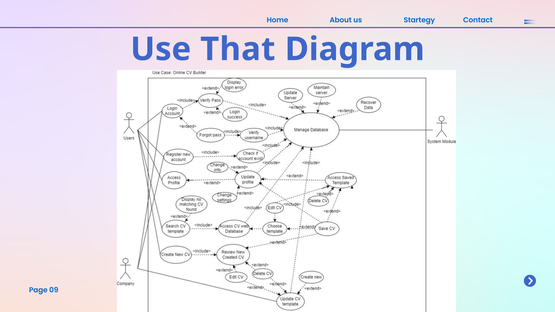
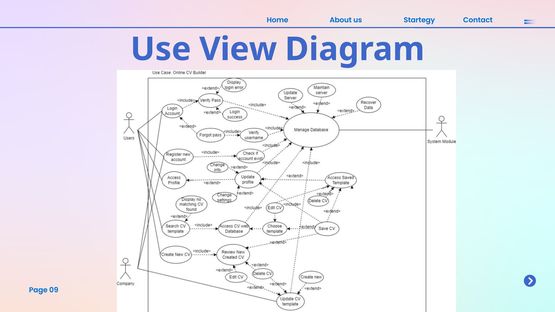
That: That -> View (238, 49)
